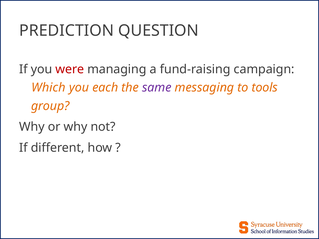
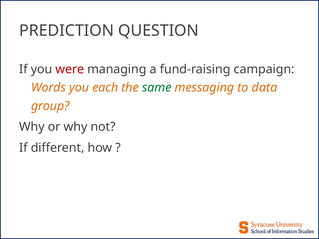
Which: Which -> Words (49, 88)
same colour: purple -> green (157, 88)
tools: tools -> data (265, 88)
